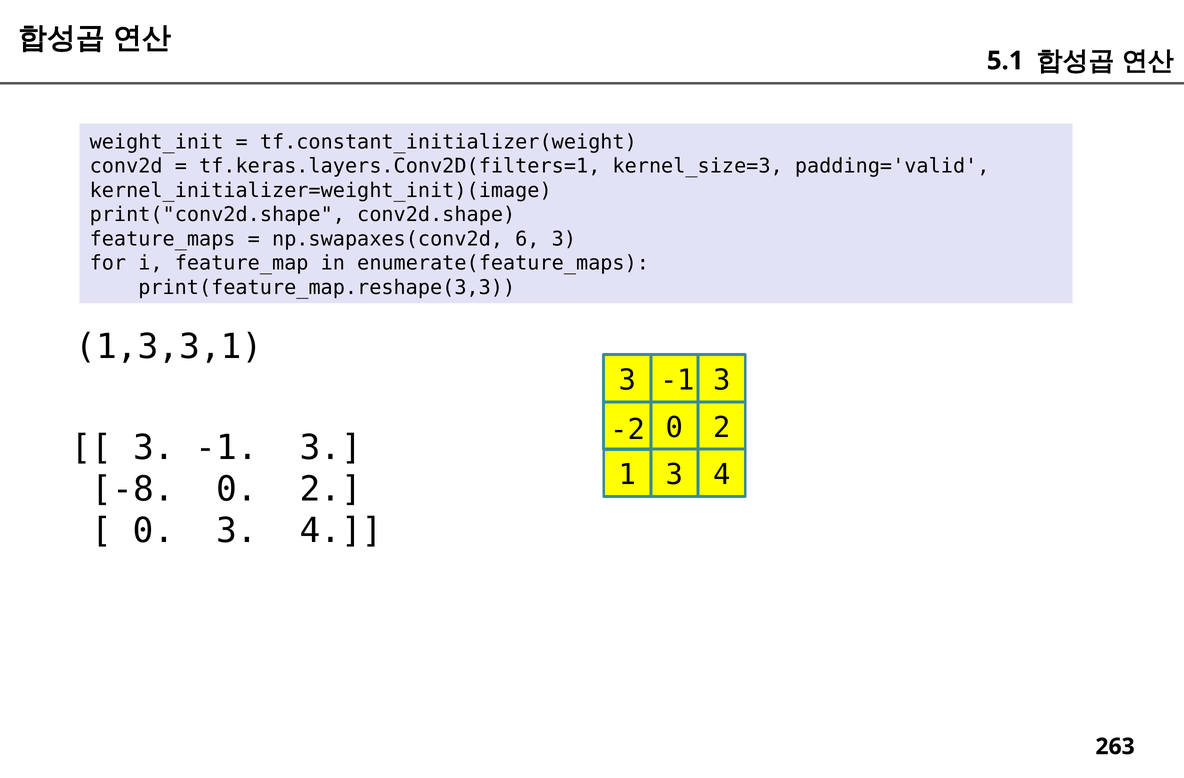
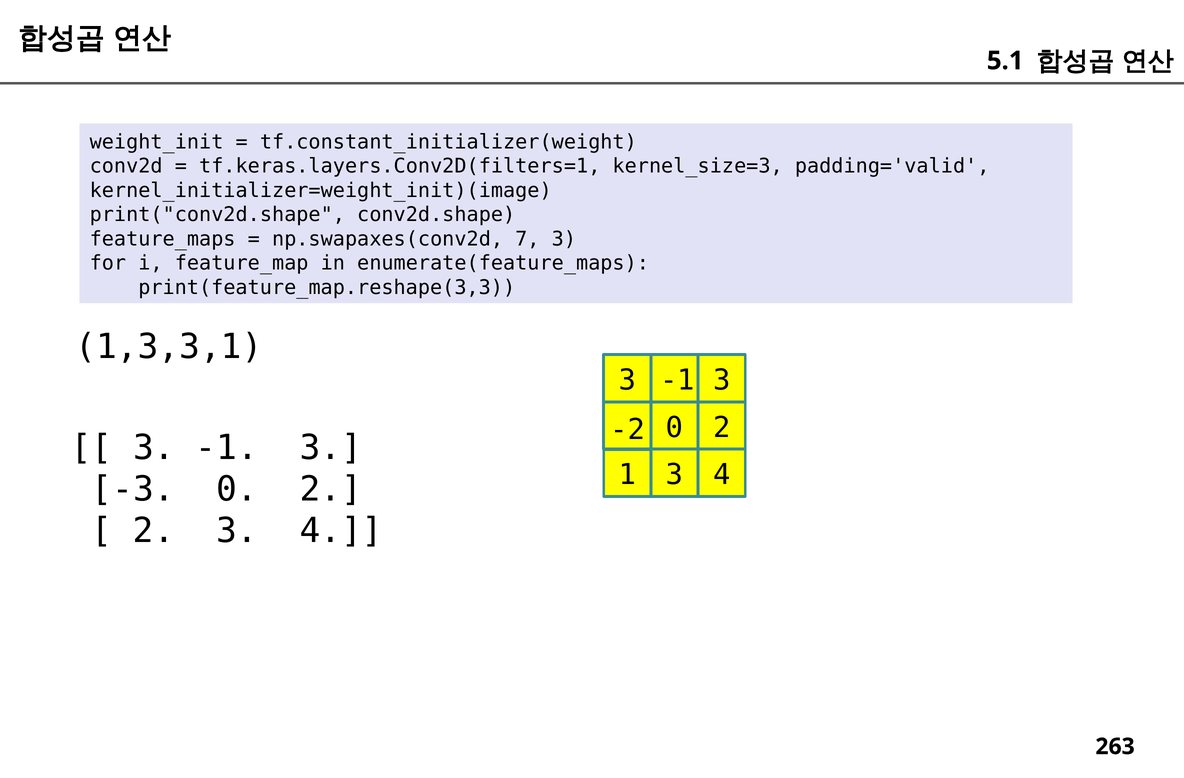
6: 6 -> 7 (527, 239)
-8: -8 -> -3 (133, 489)
0: 0 -> 2 (154, 531)
